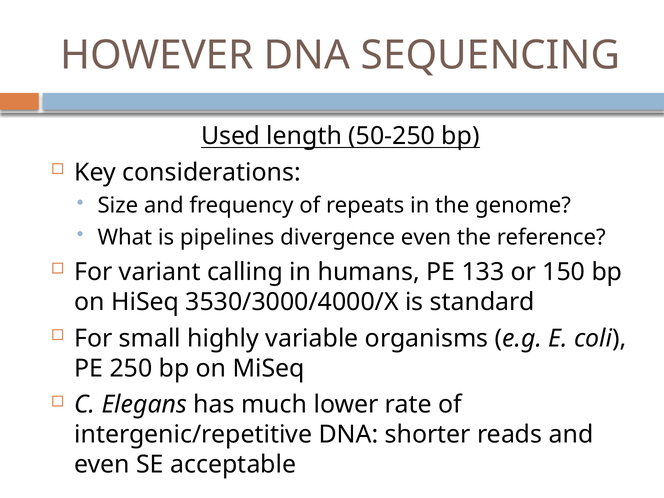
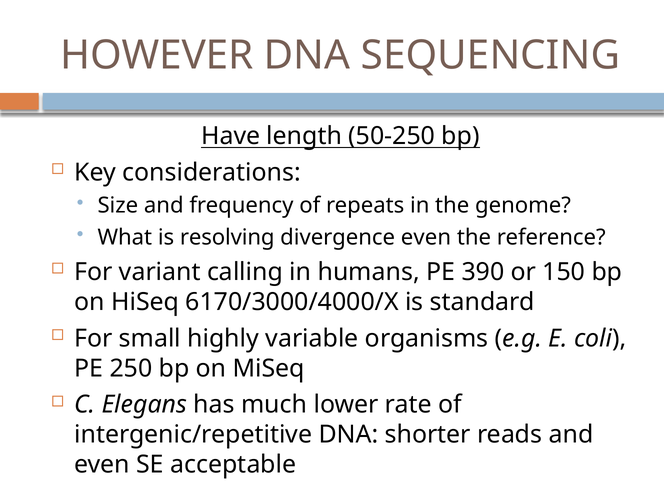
Used: Used -> Have (231, 136)
pipelines: pipelines -> resolving (227, 237)
133: 133 -> 390 (483, 272)
3530/3000/4000/X: 3530/3000/4000/X -> 6170/3000/4000/X (292, 302)
